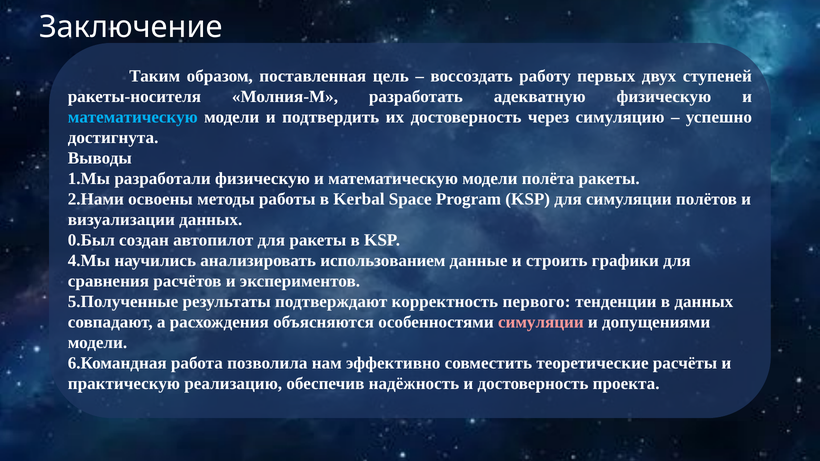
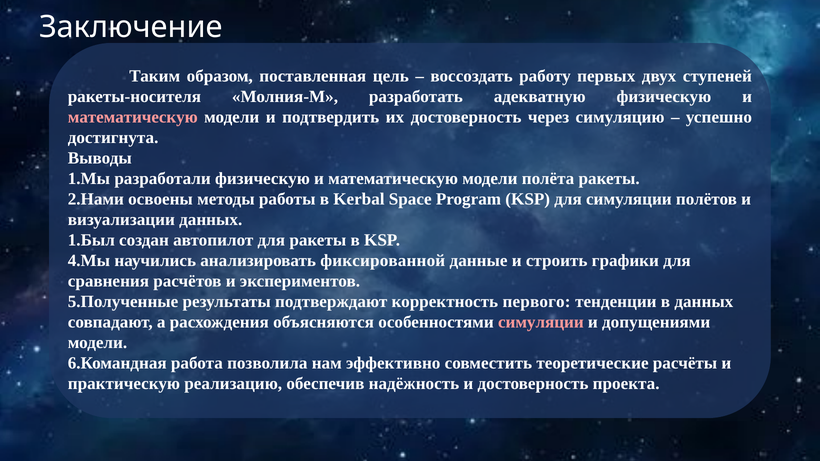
математическую colour: light blue -> pink (133, 117)
0.Был: 0.Был -> 1.Был (91, 240)
использованием: использованием -> фиксированной (383, 261)
